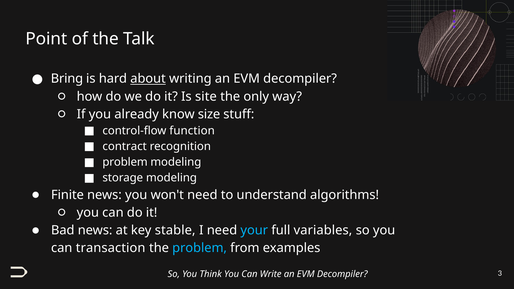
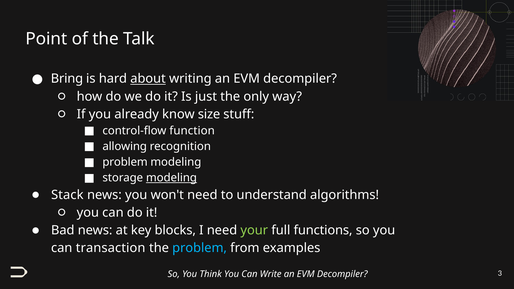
site: site -> just (206, 97)
contract: contract -> allowing (125, 146)
modeling underline: none -> present (171, 178)
Finite: Finite -> Stack (67, 195)
stable: stable -> blocks (175, 230)
your colour: light blue -> light green (254, 230)
variables: variables -> functions (323, 230)
